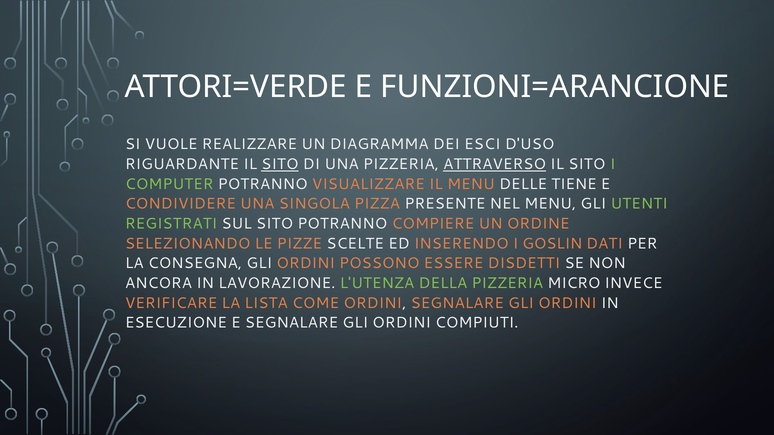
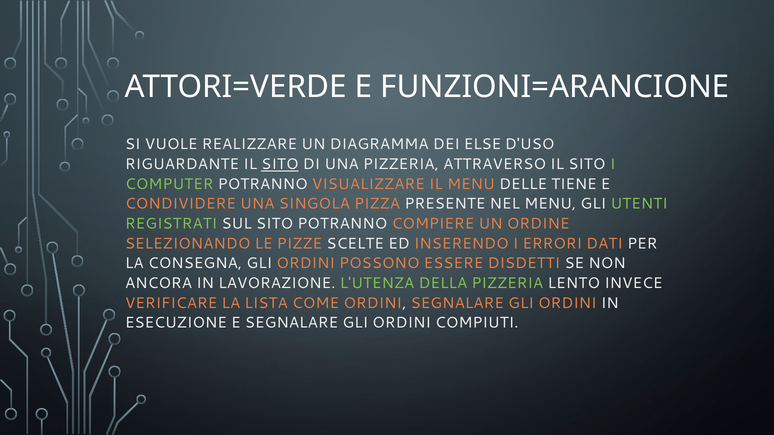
ESCI: ESCI -> ELSE (482, 145)
ATTRAVERSO underline: present -> none (495, 164)
GOSLIN: GOSLIN -> ERRORI (552, 244)
MICRO: MICRO -> LENTO (574, 283)
